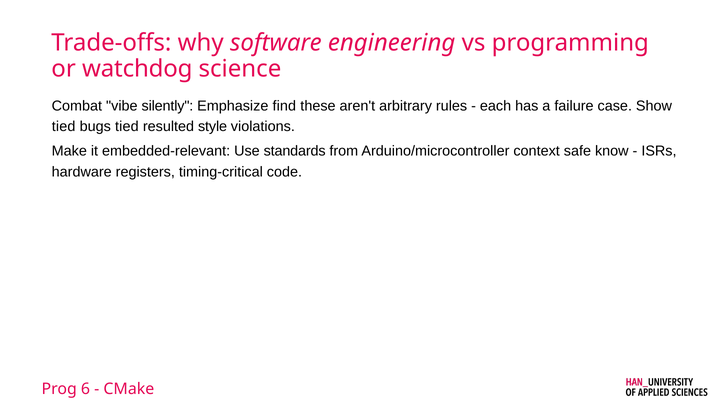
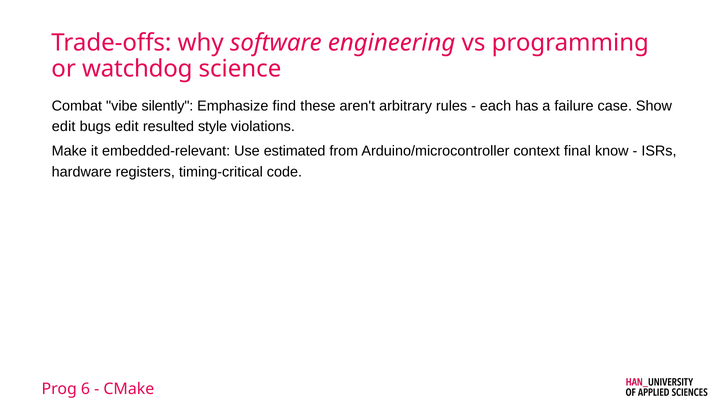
tied: tied -> edit (64, 127)
bugs tied: tied -> edit (127, 127)
standards: standards -> estimated (295, 151)
safe: safe -> final (577, 151)
